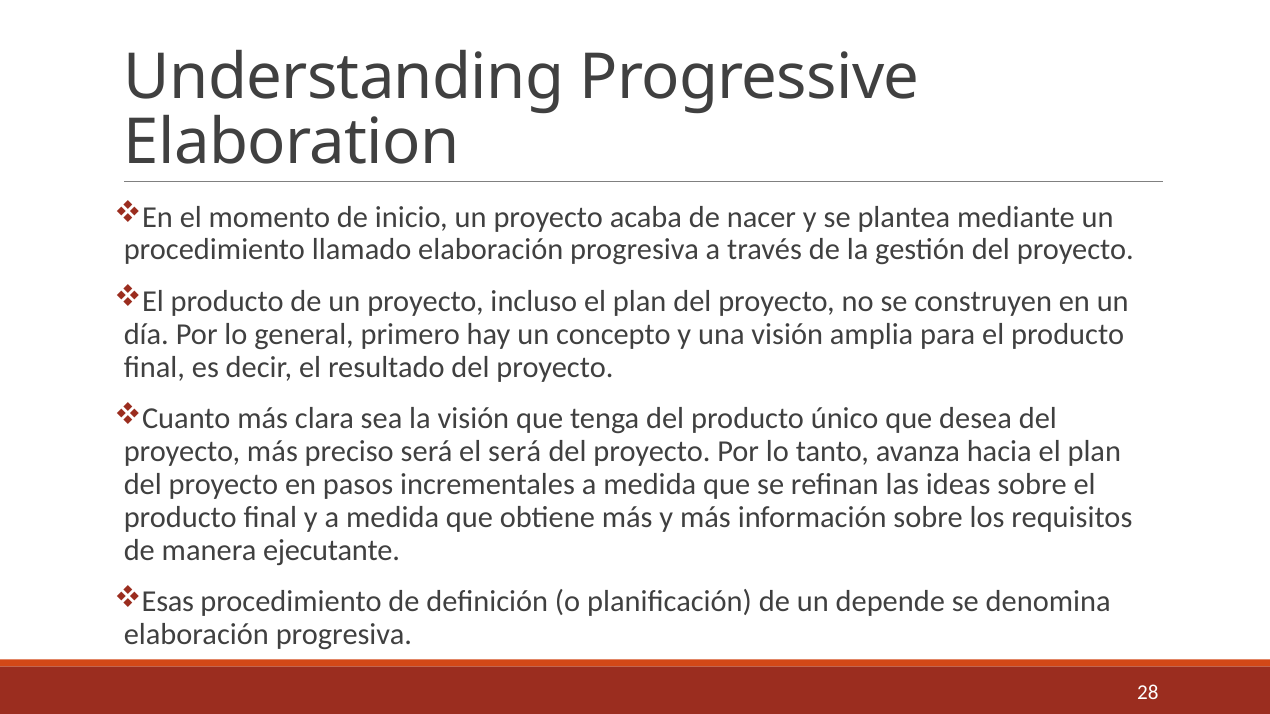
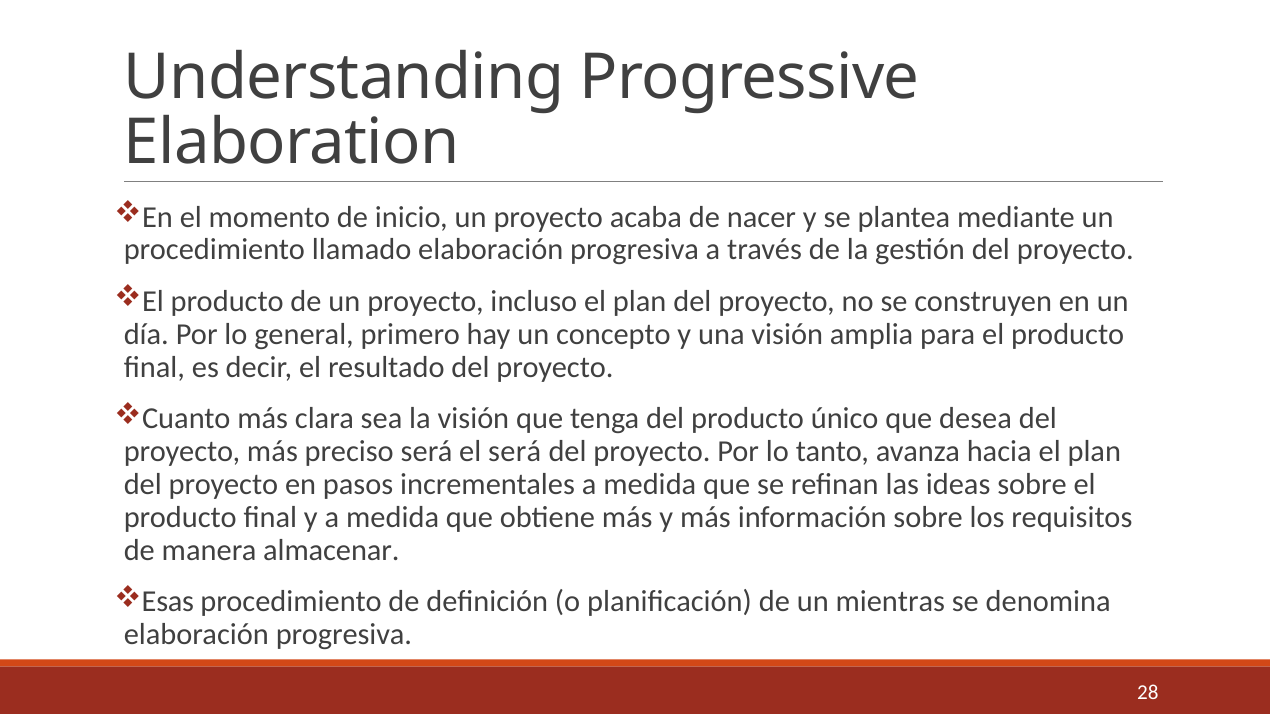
ejecutante: ejecutante -> almacenar (331, 550)
depende: depende -> mientras (890, 602)
